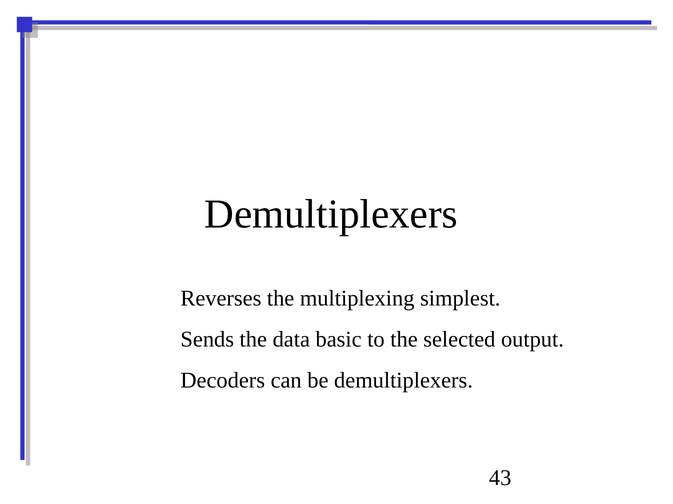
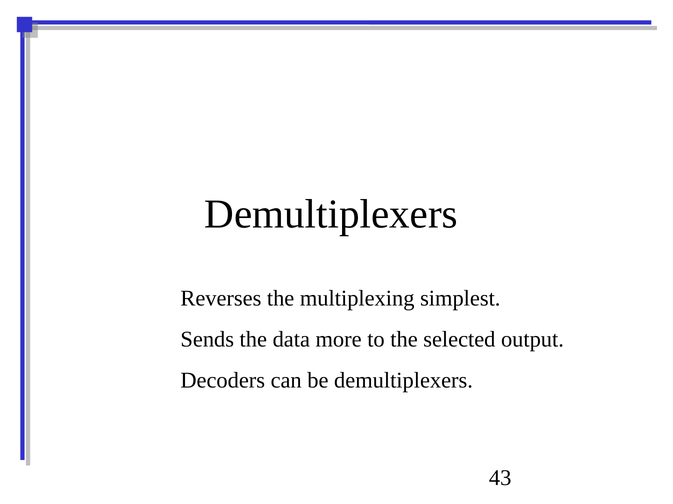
basic: basic -> more (339, 340)
